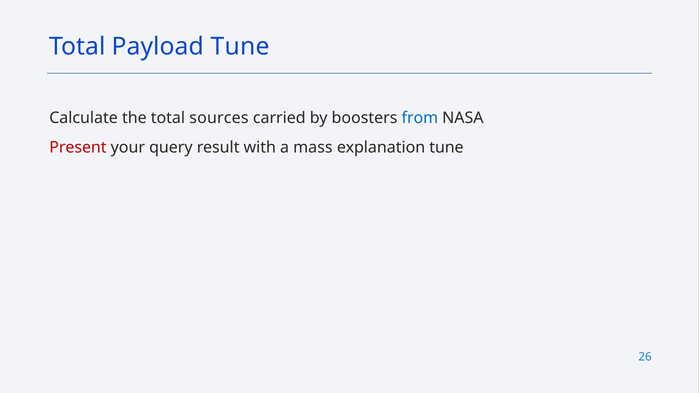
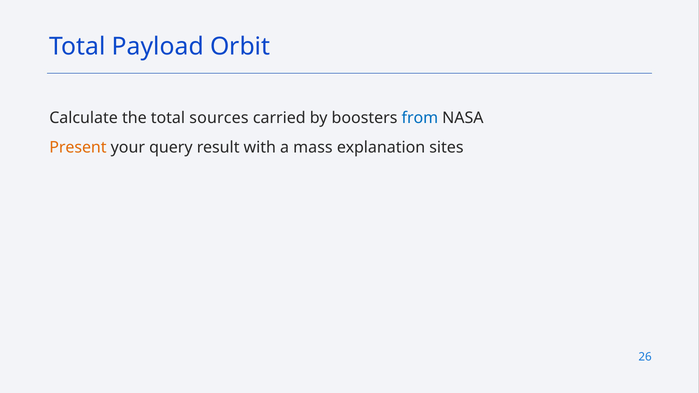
Payload Tune: Tune -> Orbit (240, 47)
Present colour: red -> orange (78, 147)
explanation tune: tune -> sites (446, 147)
